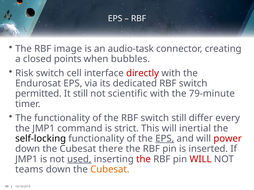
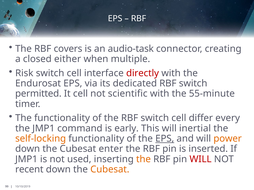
image: image -> covers (68, 49)
points: points -> either (68, 59)
bubbles: bubbles -> multiple (130, 59)
It still: still -> cell (80, 94)
79-minute: 79-minute -> 55-minute (212, 94)
RBF switch still: still -> cell (179, 118)
strict: strict -> early (127, 129)
self-locking colour: black -> orange (41, 139)
power colour: red -> orange (228, 139)
there: there -> enter (111, 149)
used underline: present -> none (79, 160)
the colour: red -> orange (144, 160)
teams: teams -> recent (29, 170)
